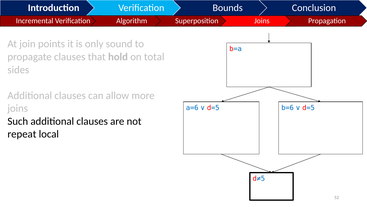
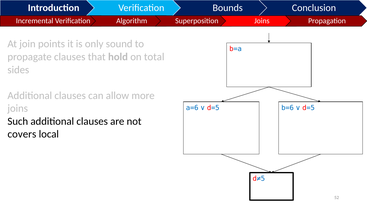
repeat: repeat -> covers (22, 134)
